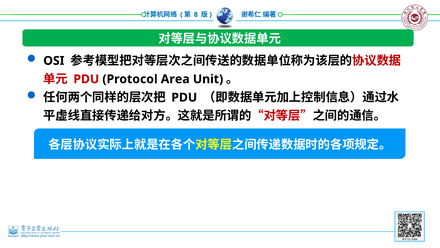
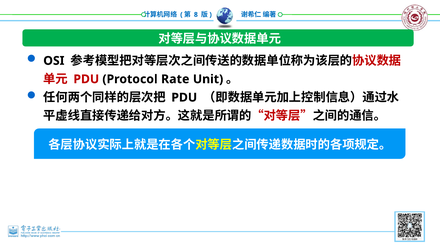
Area: Area -> Rate (175, 79)
